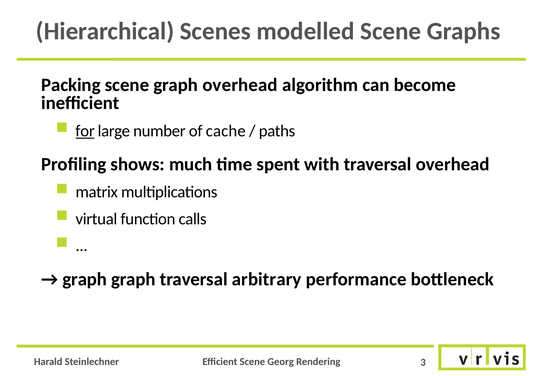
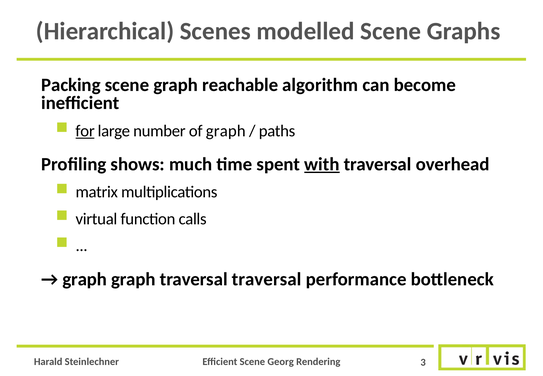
graph overhead: overhead -> reachable (240, 85)
of cache: cache -> graph (226, 131)
with underline: none -> present (322, 164)
traversal arbitrary: arbitrary -> traversal (267, 279)
